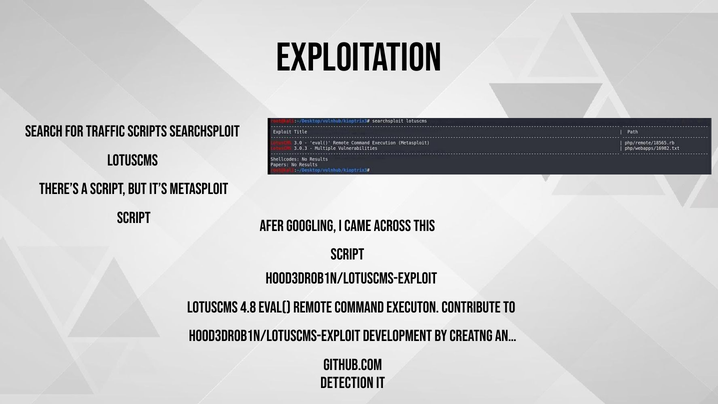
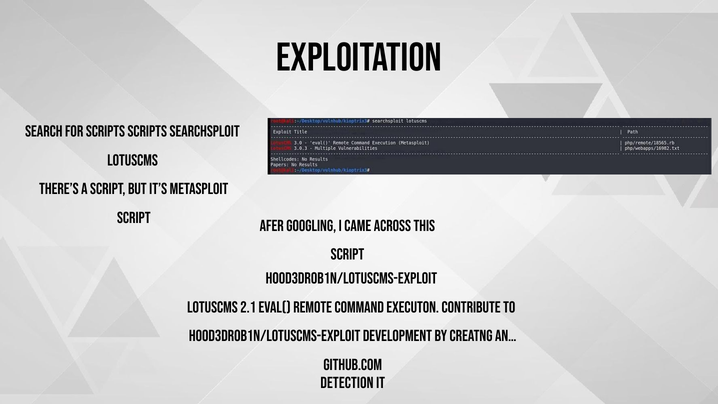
for traffic: traffic -> scripts (105, 132)
4.8: 4.8 -> 2.1 (248, 307)
